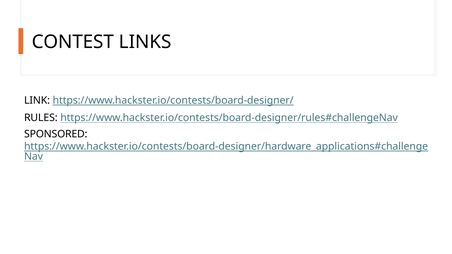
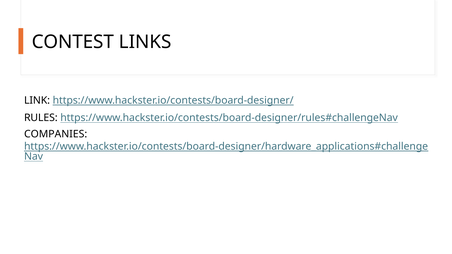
SPONSORED: SPONSORED -> COMPANIES (56, 134)
